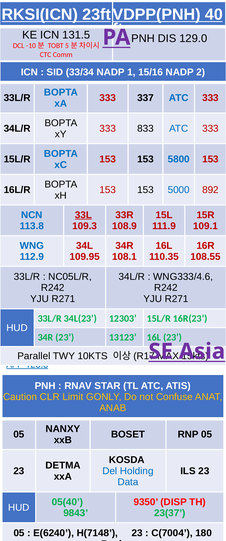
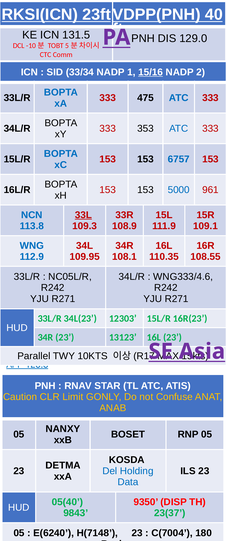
15/16 underline: none -> present (151, 72)
337: 337 -> 475 (146, 98)
833: 833 -> 353 (146, 128)
5800: 5800 -> 6757 (179, 159)
892: 892 -> 961 (210, 190)
